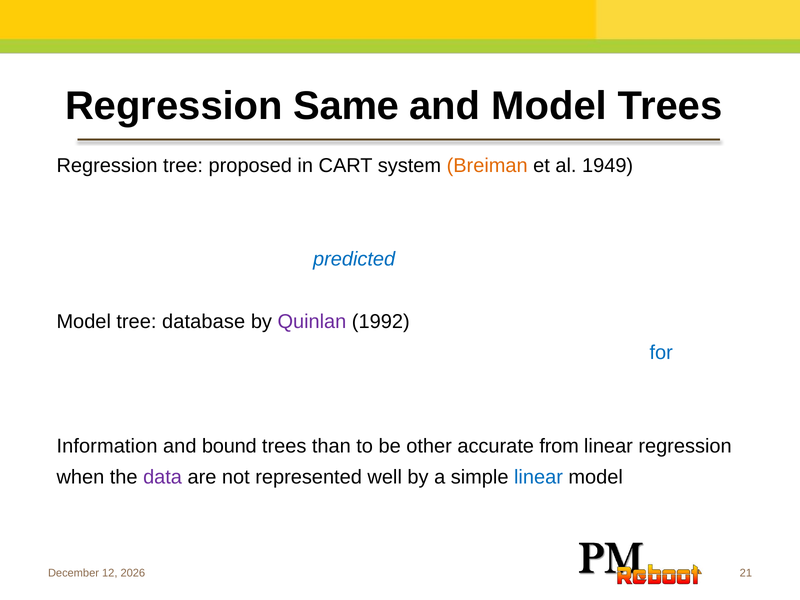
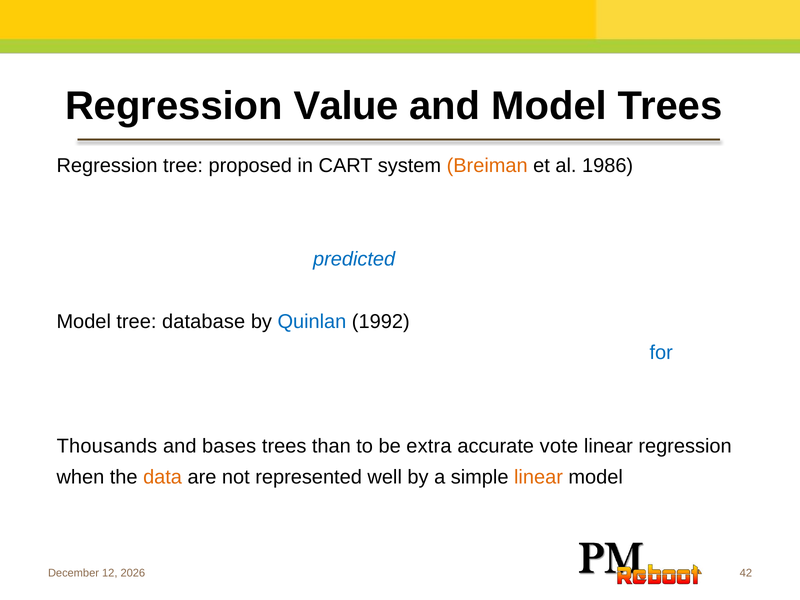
Same: Same -> Value (346, 106)
1949: 1949 -> 1986 (608, 166)
Quinlan colour: purple -> blue (312, 321)
Information: Information -> Thousands (107, 446)
bound: bound -> bases (229, 446)
other: other -> extra (429, 446)
from: from -> vote (559, 446)
data colour: purple -> orange (163, 477)
linear colour: blue -> orange (538, 477)
21: 21 -> 42 (746, 573)
